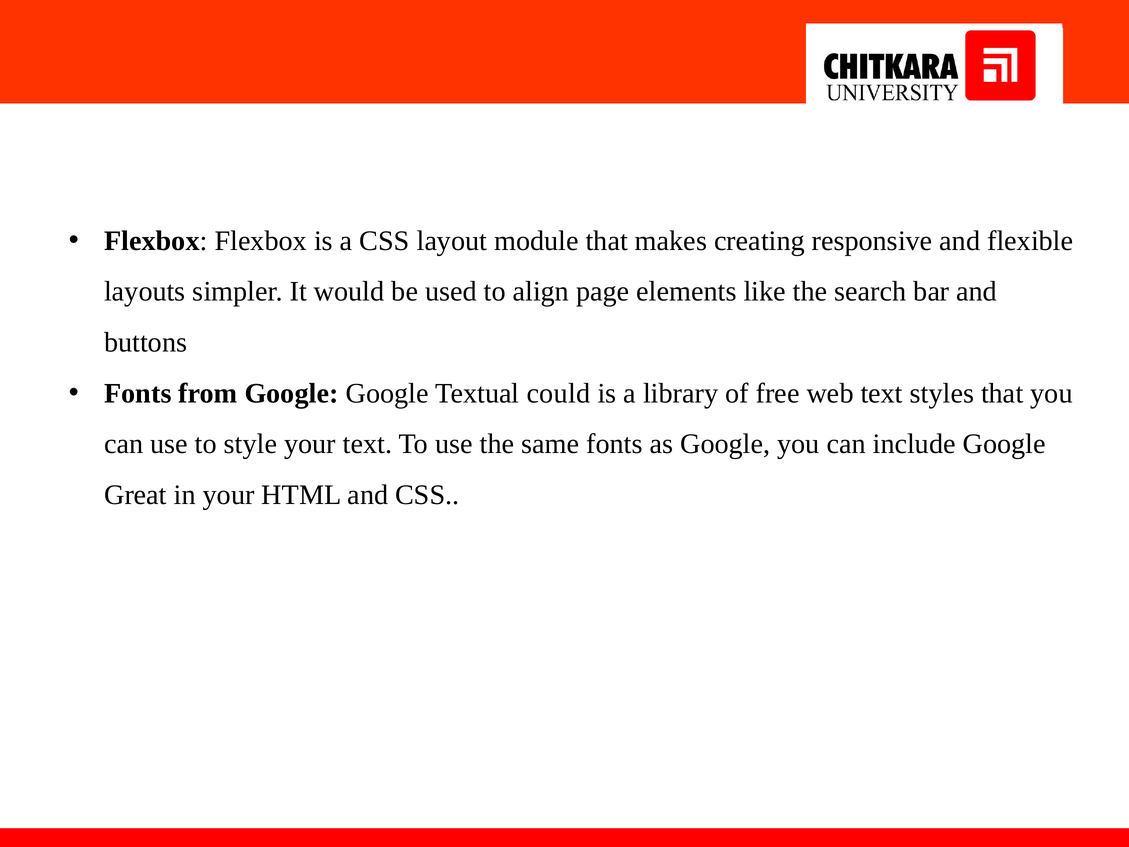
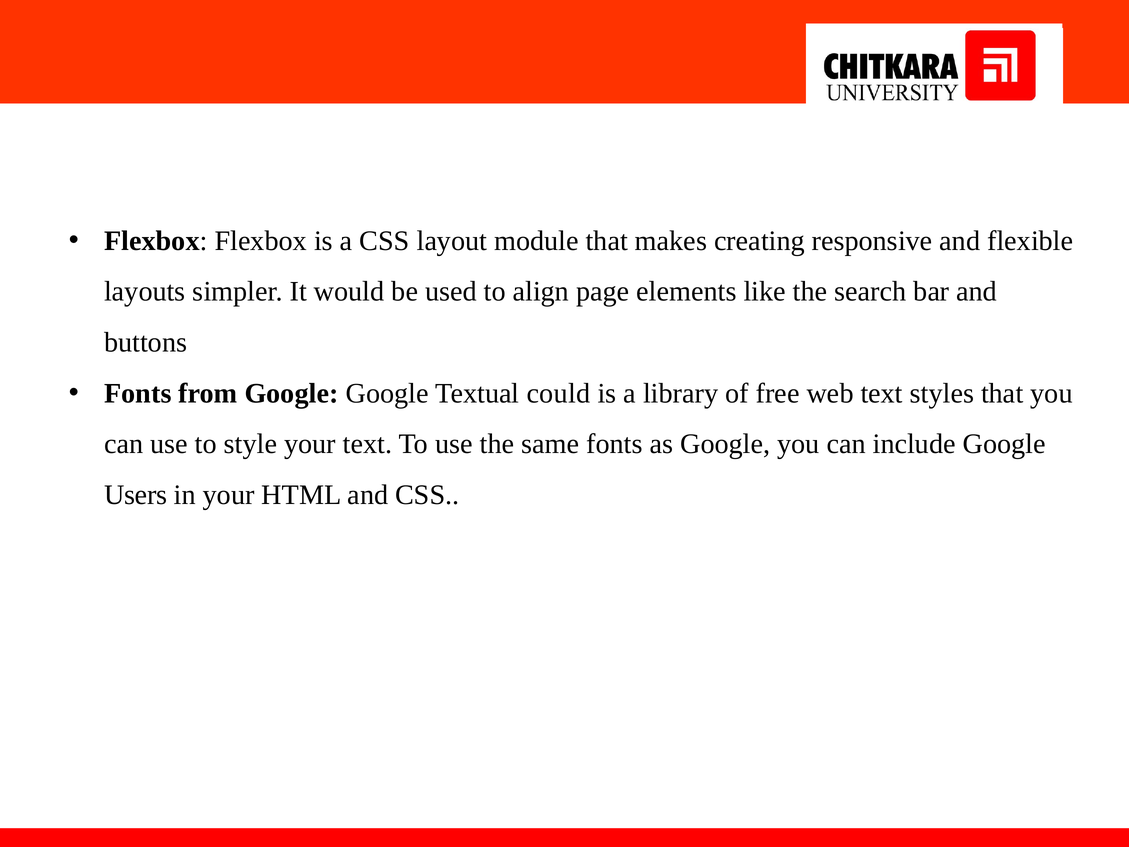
Great: Great -> Users (136, 495)
